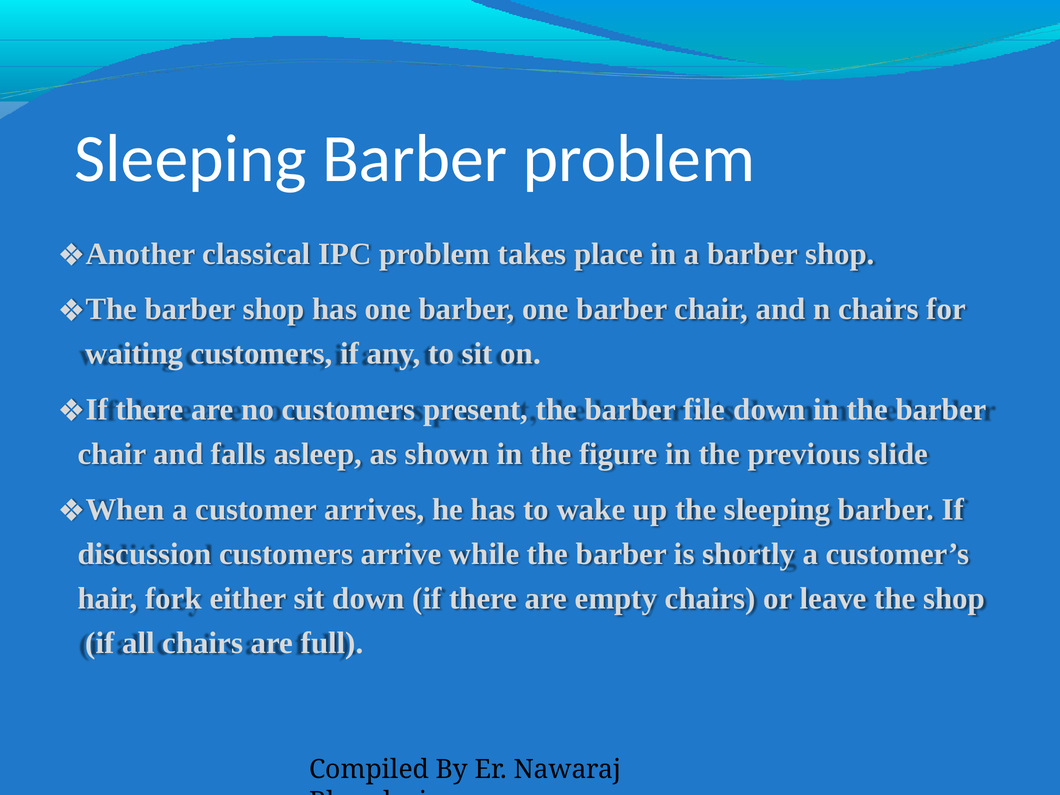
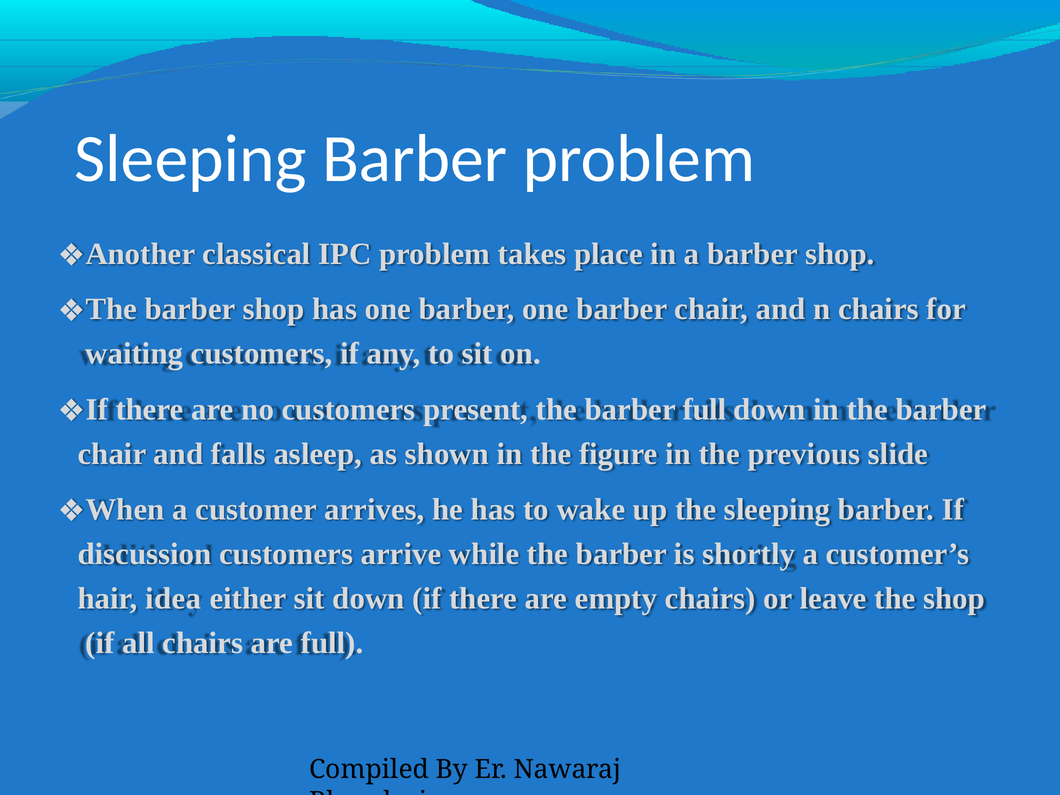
barber file: file -> full (704, 409)
fork: fork -> idea (173, 598)
